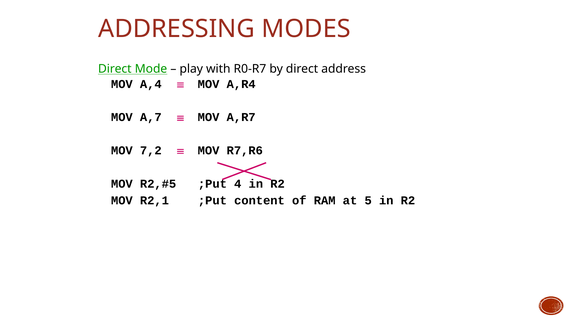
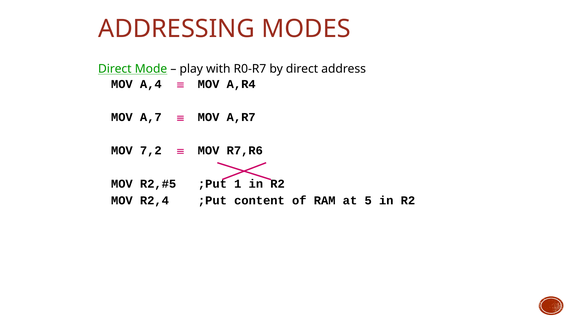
4: 4 -> 1 (238, 184)
R2,1: R2,1 -> R2,4 (154, 201)
